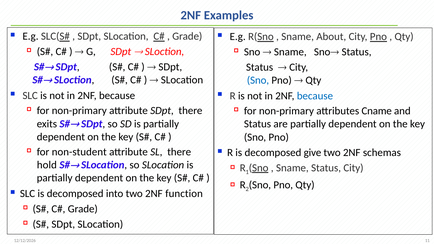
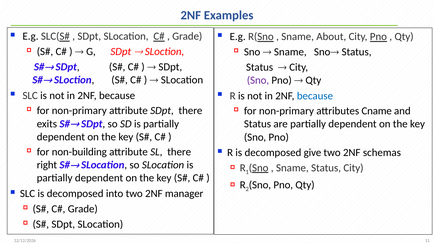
Sno colour: blue -> purple (258, 80)
non-student: non-student -> non-building (79, 152)
hold: hold -> right (47, 165)
function: function -> manager (184, 194)
